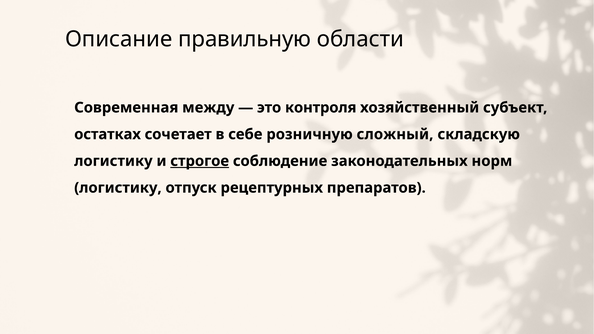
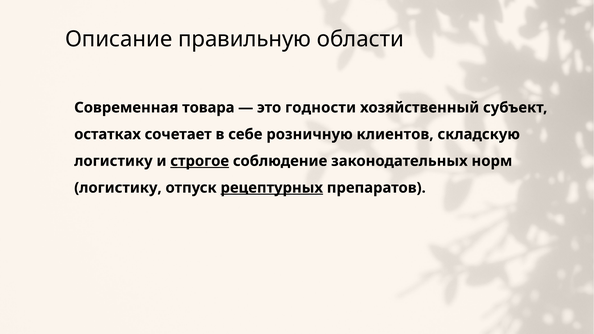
между: между -> товара (208, 108)
контроля: контроля -> годности (321, 108)
сложный: сложный -> клиентов (395, 134)
рецептурных underline: none -> present (272, 188)
